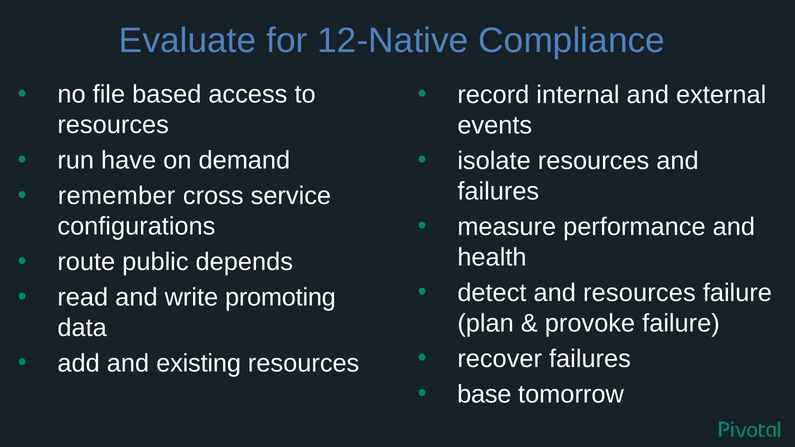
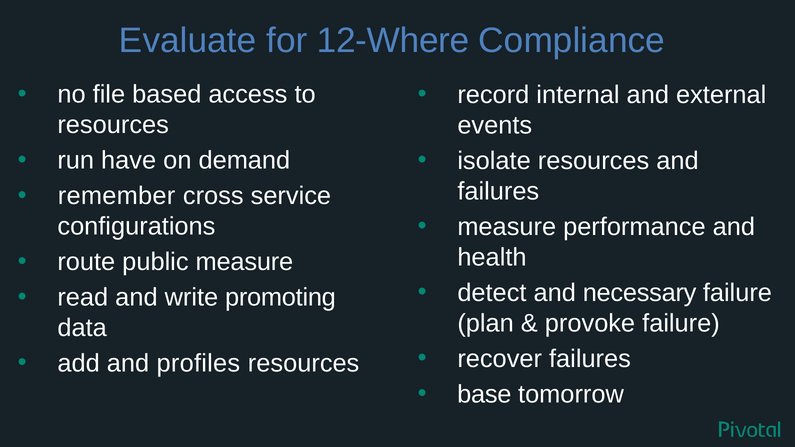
12-Native: 12-Native -> 12-Where (393, 41)
public depends: depends -> measure (244, 262)
and resources: resources -> necessary (640, 293)
existing: existing -> profiles (198, 364)
